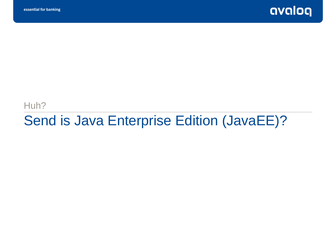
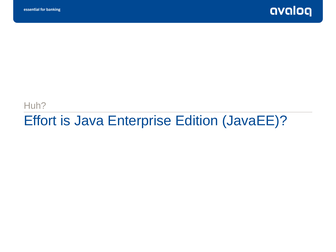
Send: Send -> Effort (40, 121)
